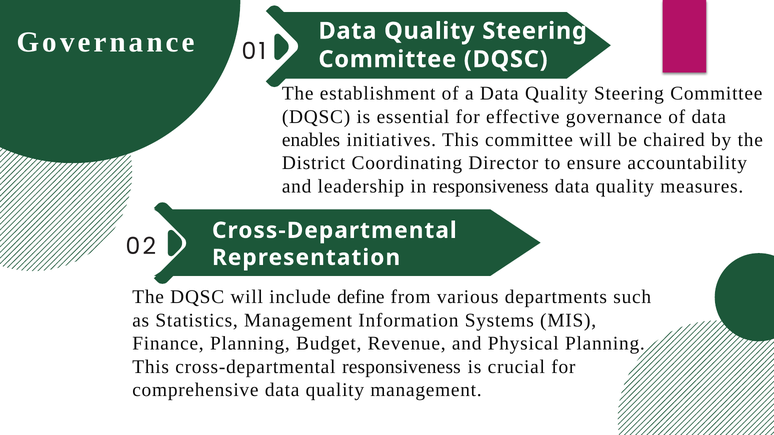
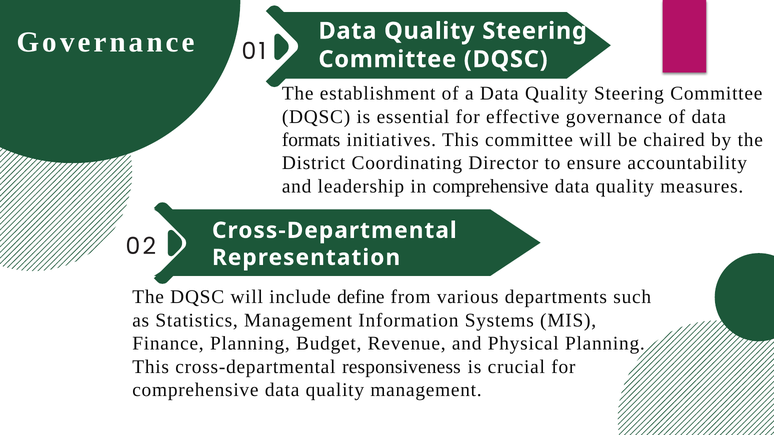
enables: enables -> formats (311, 140)
in responsiveness: responsiveness -> comprehensive (491, 186)
